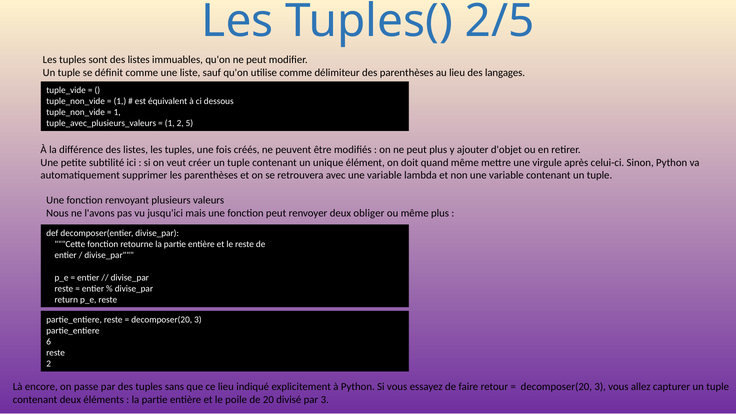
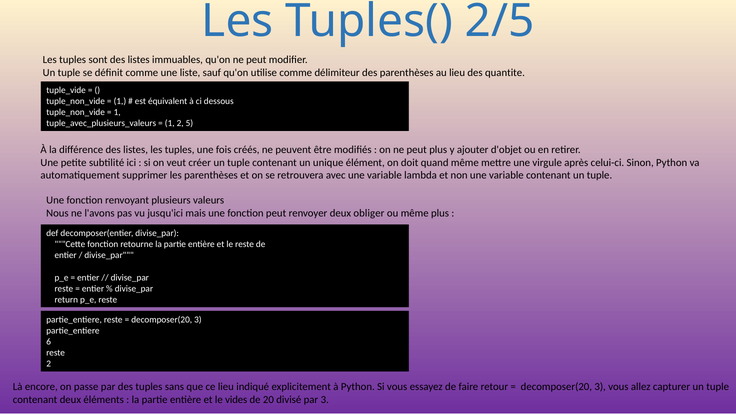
langages: langages -> quantite (505, 73)
poile: poile -> vides (236, 400)
